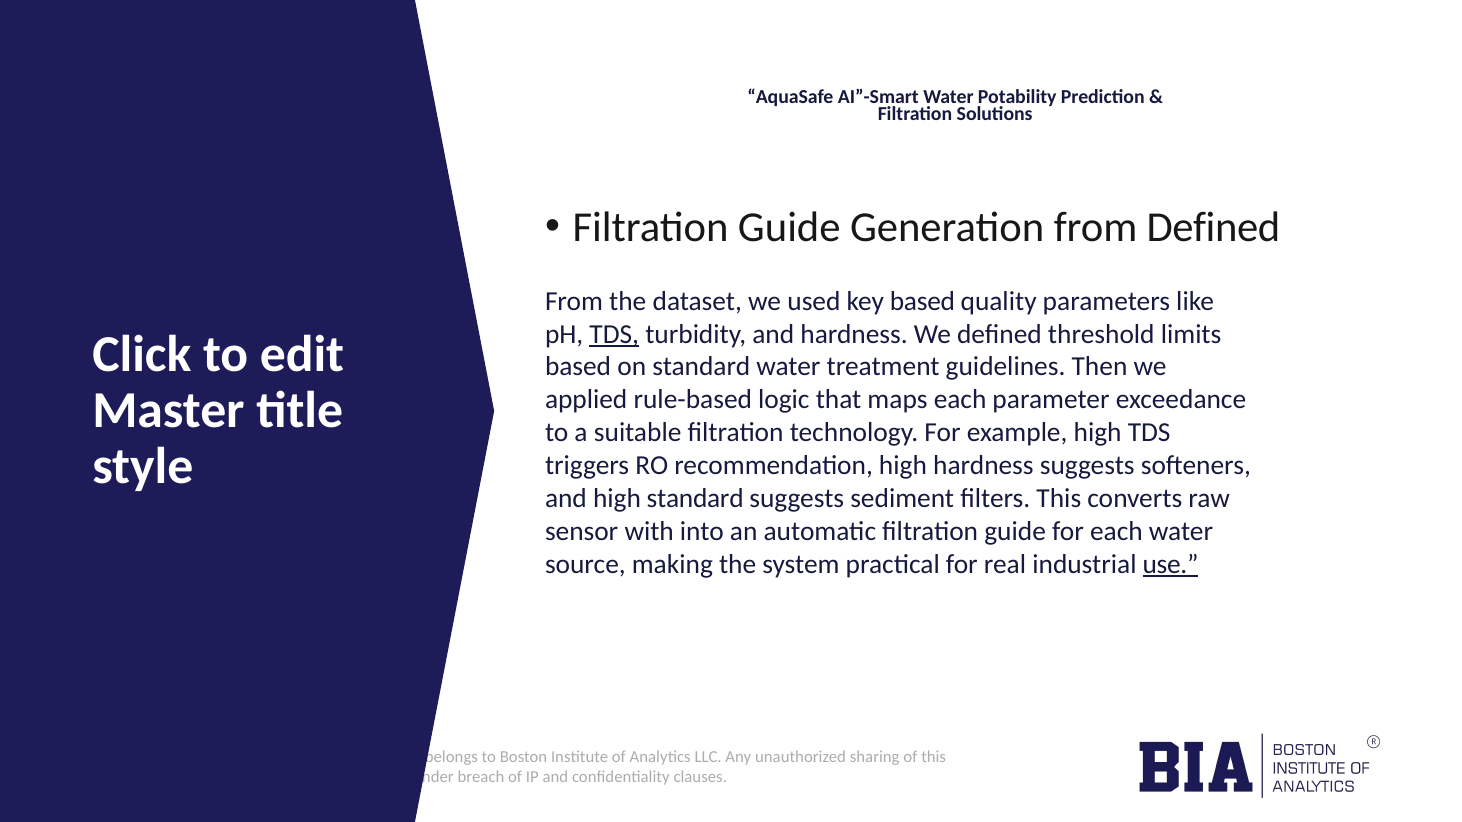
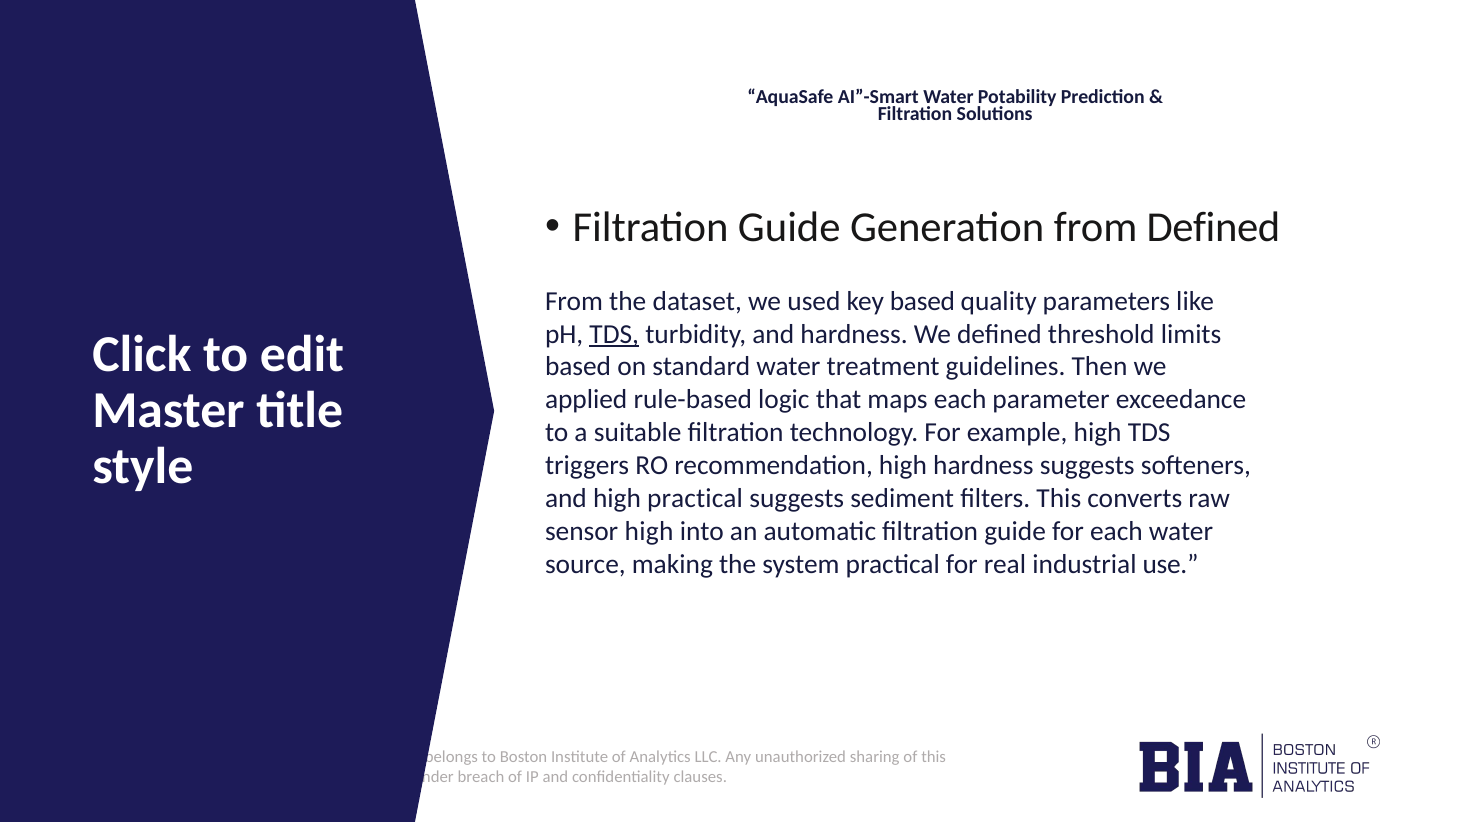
high standard: standard -> practical (695, 499)
sensor with: with -> high (649, 532)
use underline: present -> none (1171, 564)
